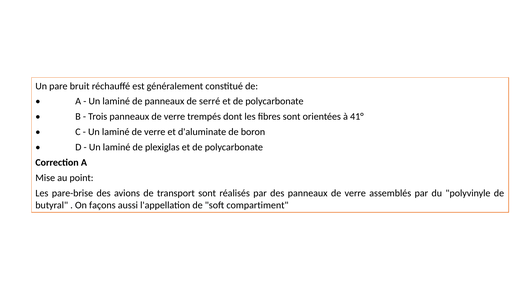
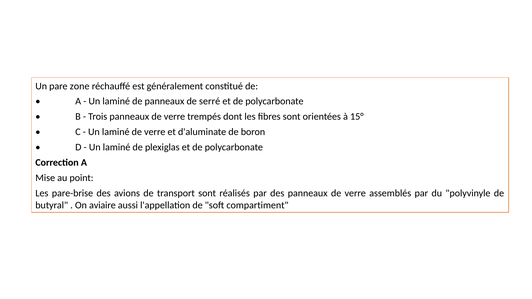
bruit: bruit -> zone (80, 86)
41°: 41° -> 15° (357, 117)
façons: façons -> aviaire (102, 205)
